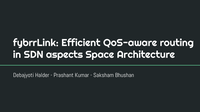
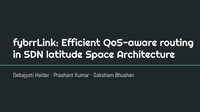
aspects: aspects -> latitude (64, 55)
